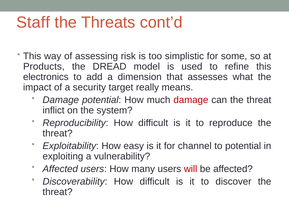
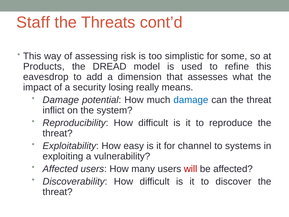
electronics: electronics -> eavesdrop (46, 77)
target: target -> losing (121, 87)
damage colour: red -> blue (191, 100)
to potential: potential -> systems (243, 146)
